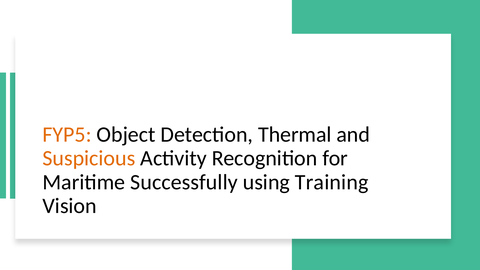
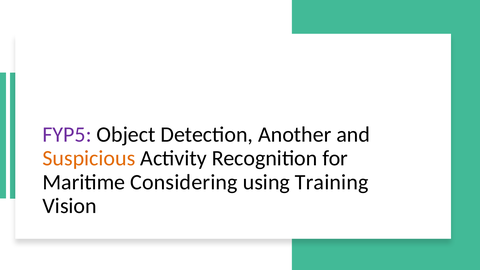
FYP5 colour: orange -> purple (67, 134)
Thermal: Thermal -> Another (295, 134)
Successfully: Successfully -> Considering (184, 182)
